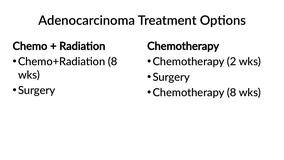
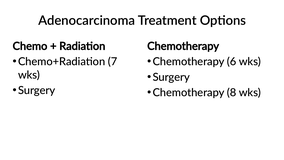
Chemo+Radiation 8: 8 -> 7 (113, 62)
2: 2 -> 6 (232, 62)
